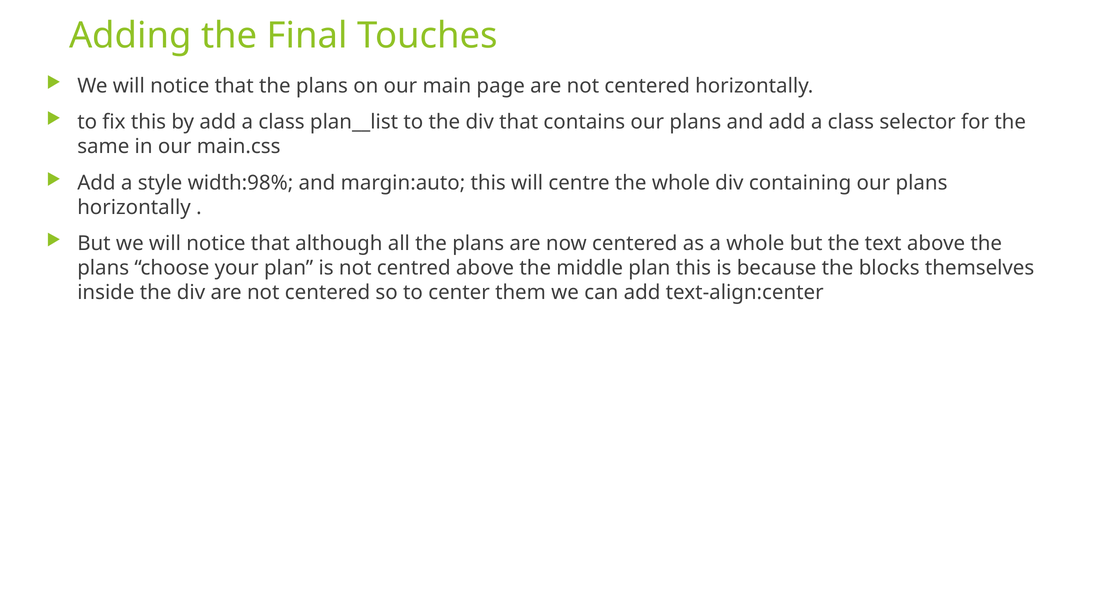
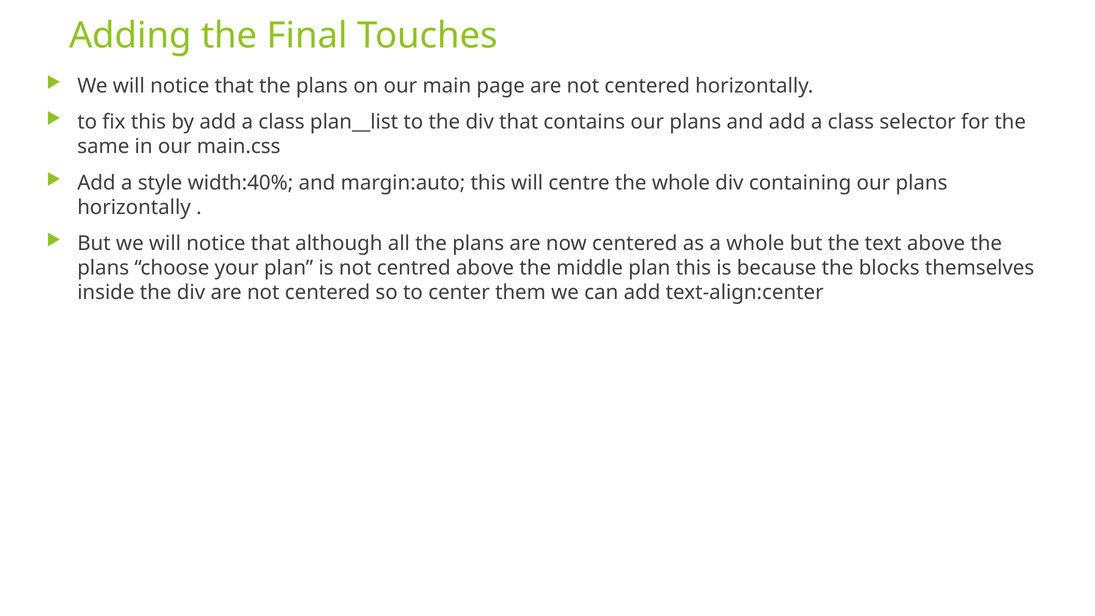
width:98%: width:98% -> width:40% (240, 183)
